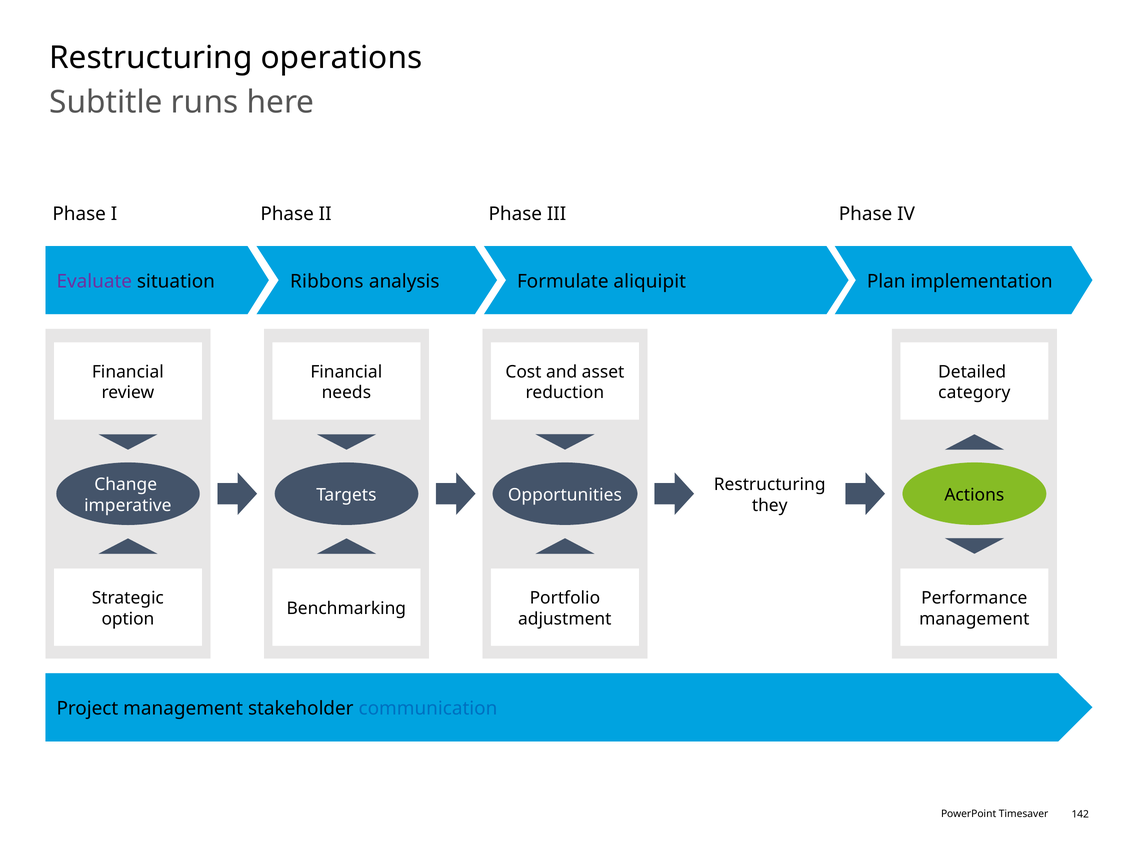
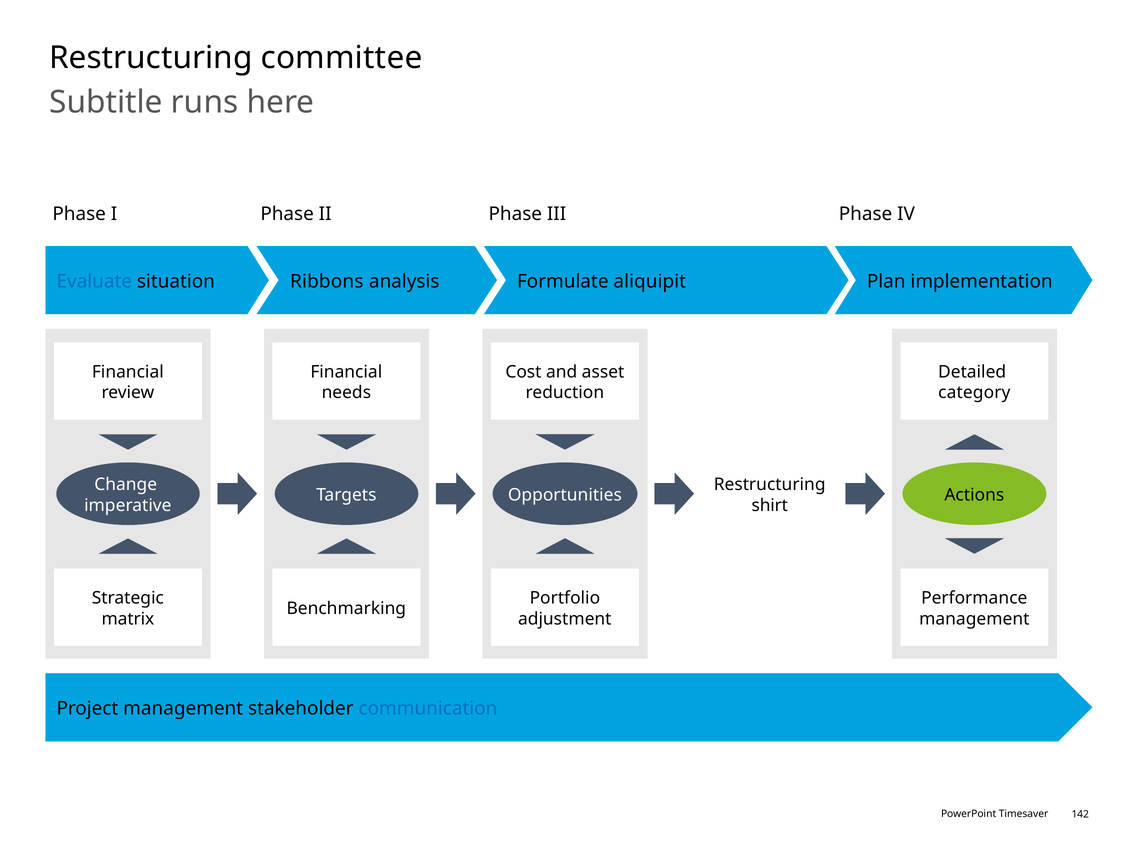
operations: operations -> committee (342, 58)
Evaluate colour: purple -> blue (94, 282)
they: they -> shirt (770, 506)
option: option -> matrix (128, 619)
